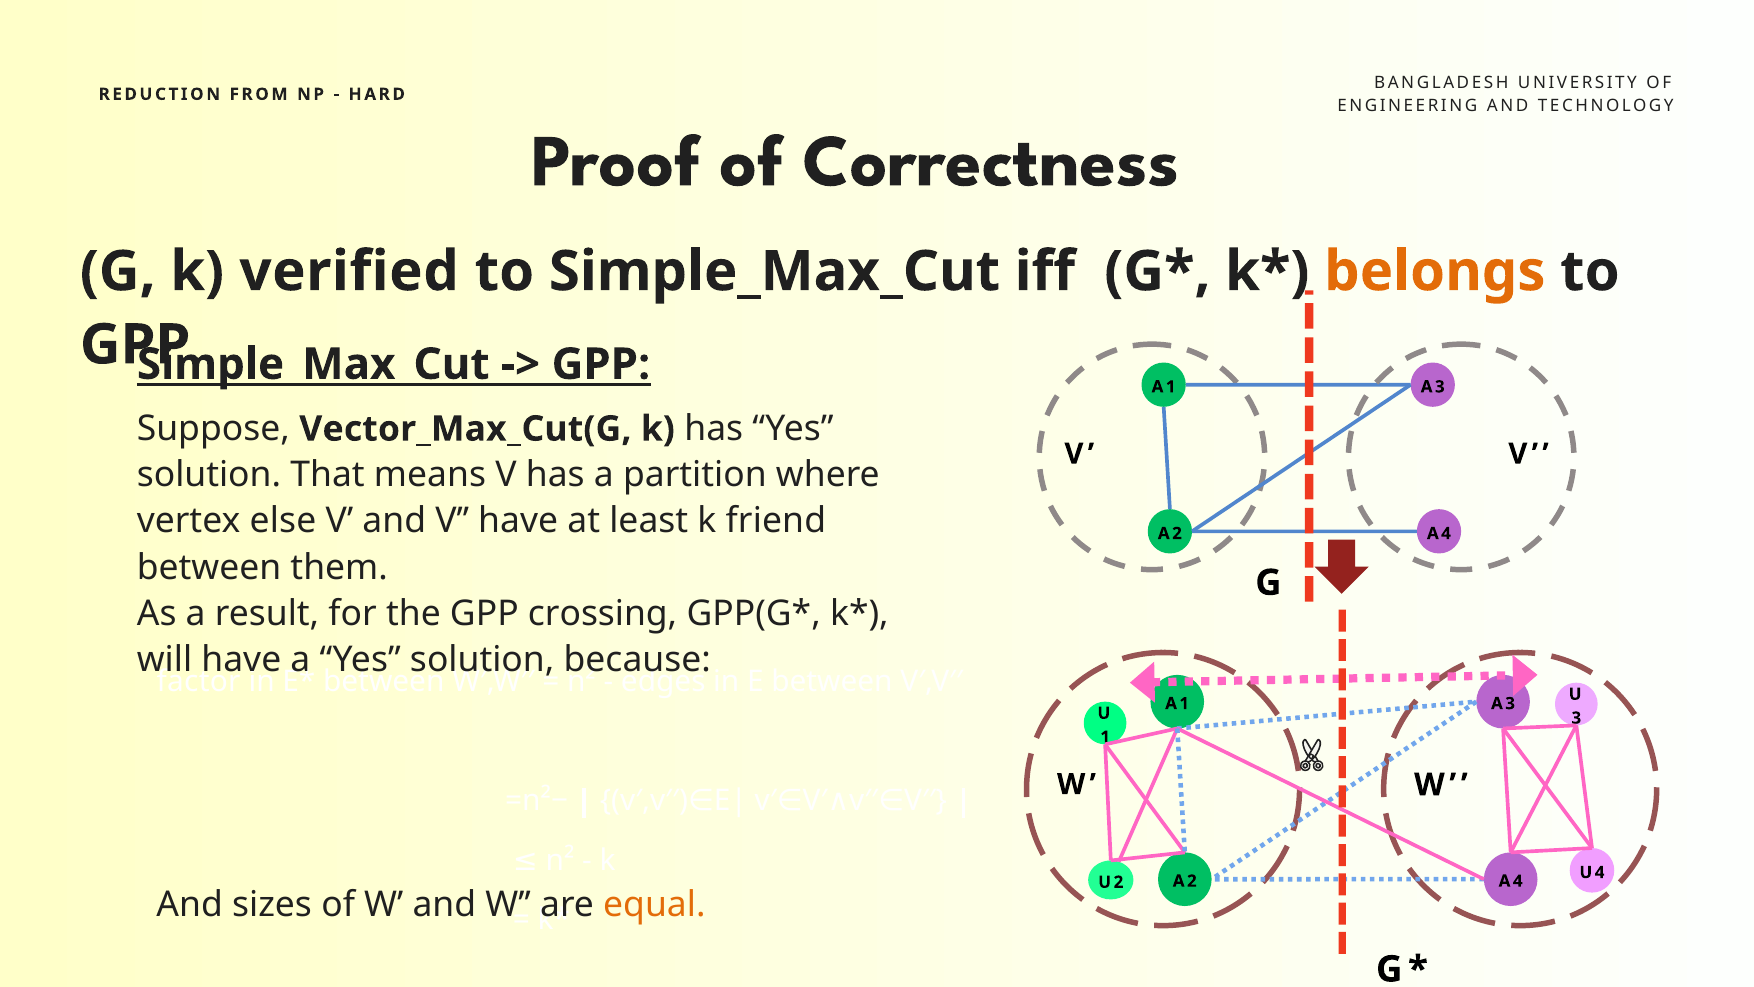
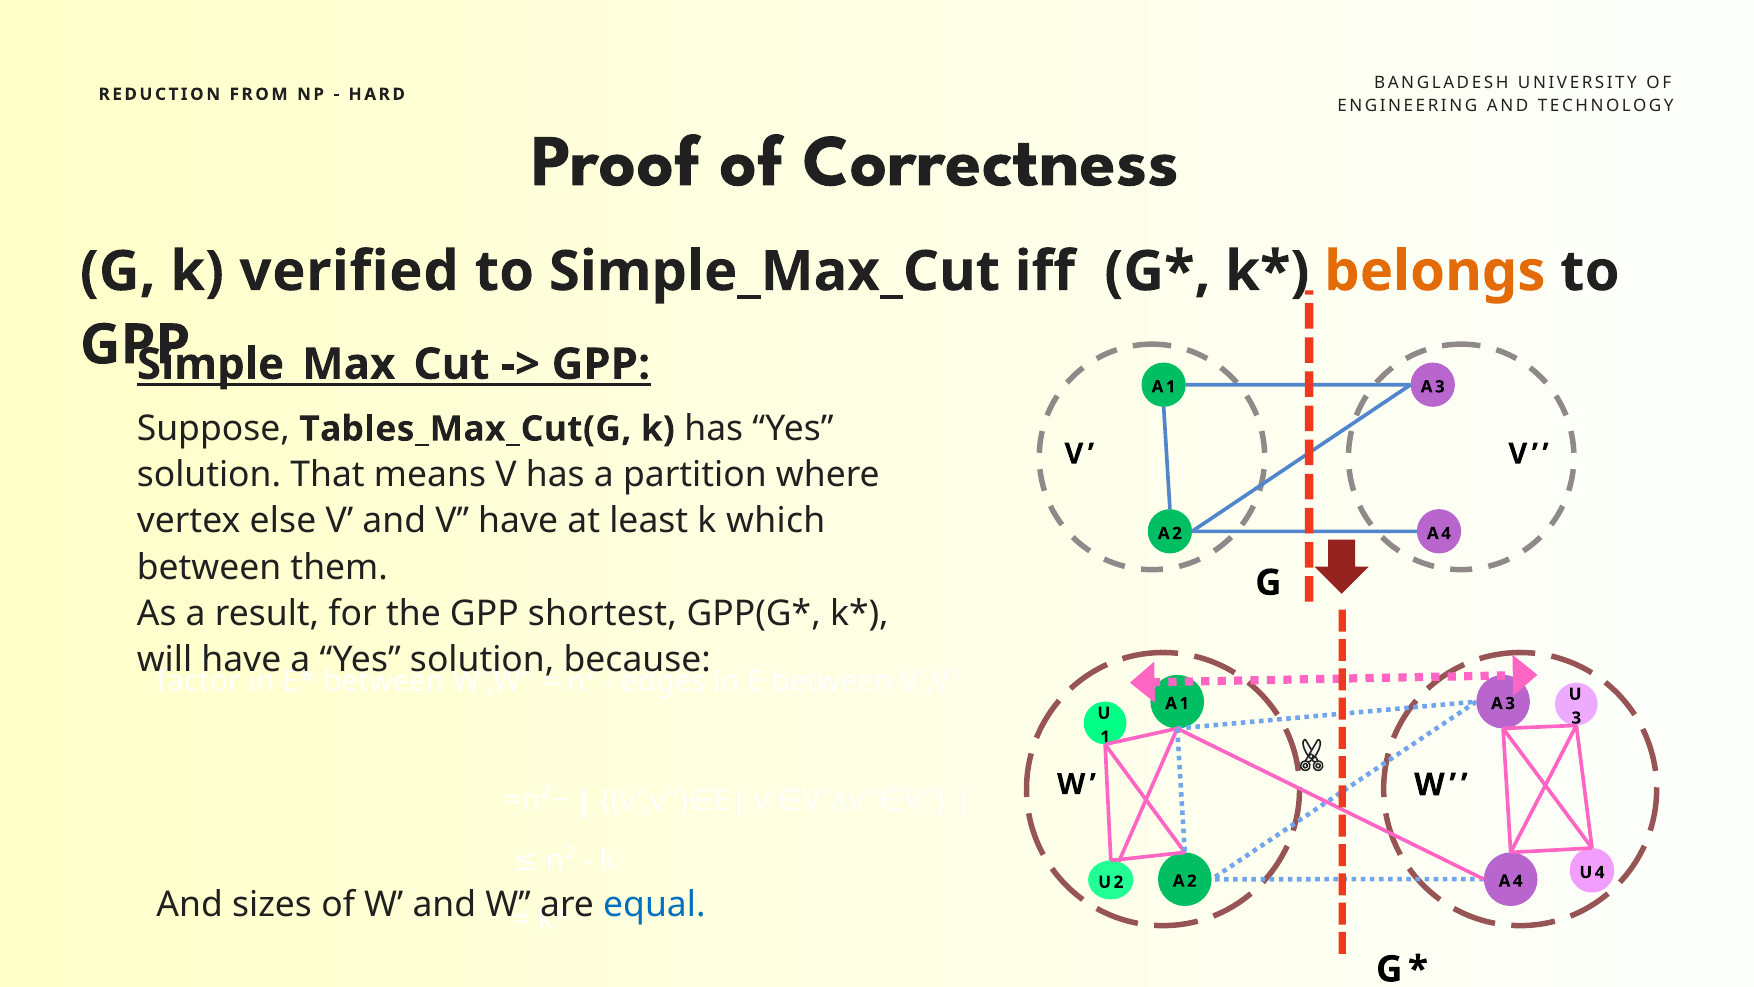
Vector_Max_Cut(G: Vector_Max_Cut(G -> Tables_Max_Cut(G (465, 429)
friend: friend -> which (776, 521)
crossing: crossing -> shortest (602, 613)
equal colour: orange -> blue (654, 904)
